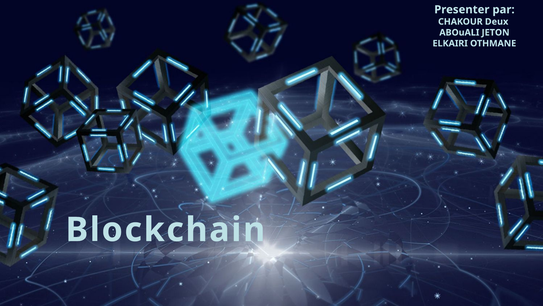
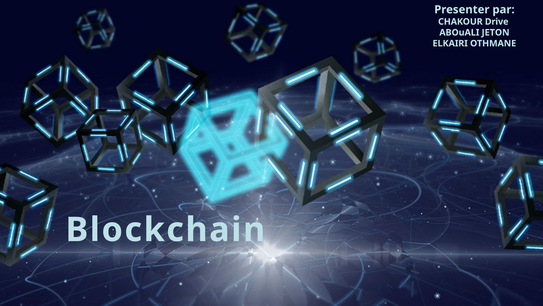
Deux: Deux -> Drive (497, 22)
